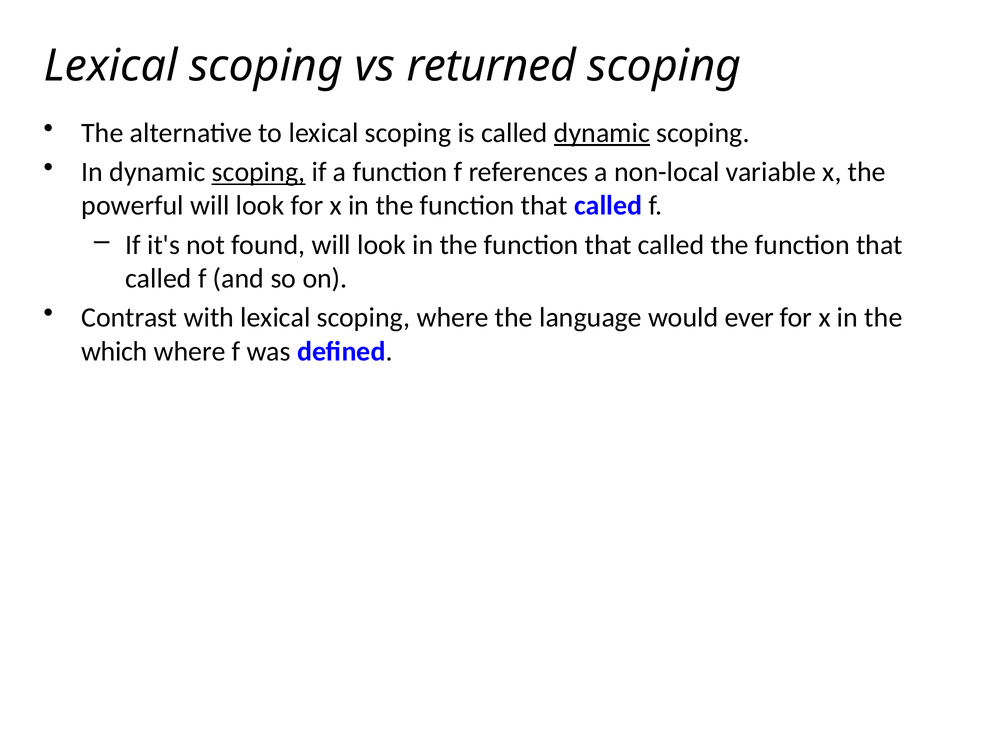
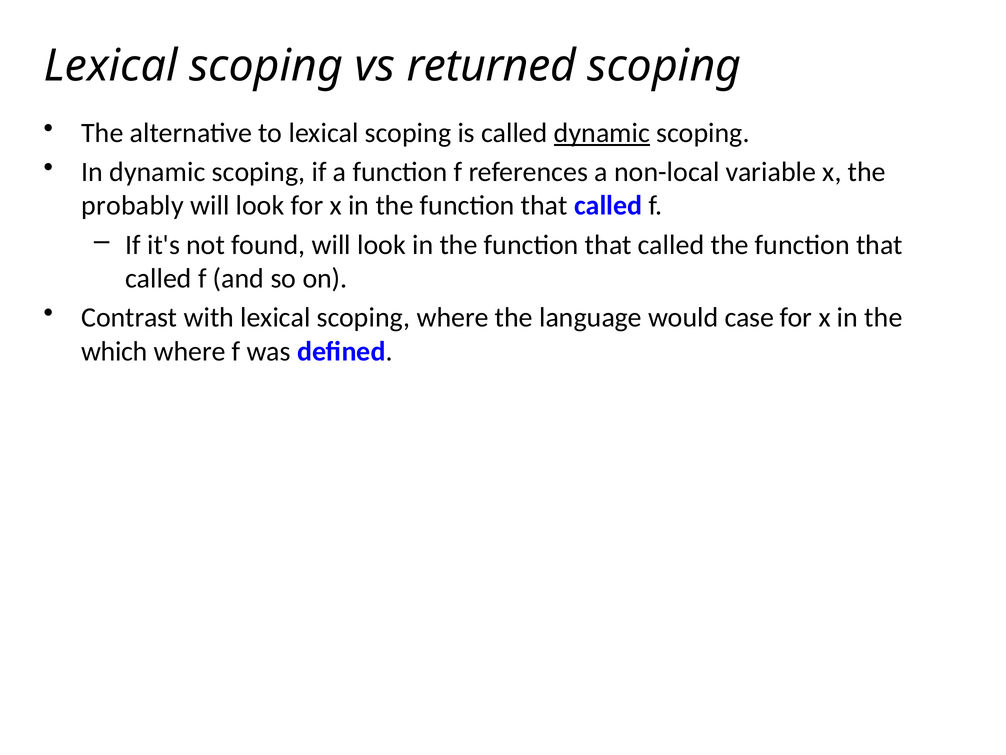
scoping underline: present -> none (258, 172)
powerful: powerful -> probably (133, 206)
ever: ever -> case (749, 317)
